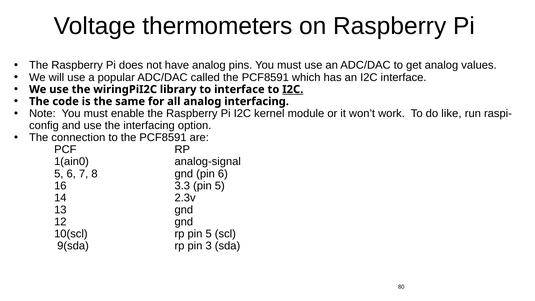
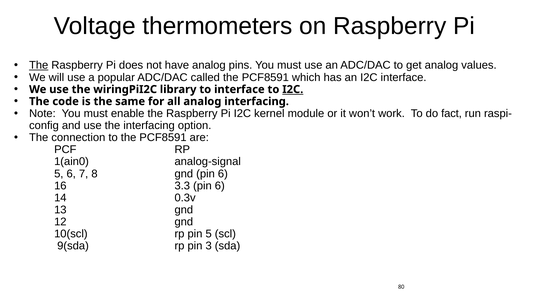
The underline: none -> present (39, 65)
like: like -> fact (451, 113)
3.3 pin 5: 5 -> 6 (220, 186)
2.3v: 2.3v -> 0.3v (185, 198)
